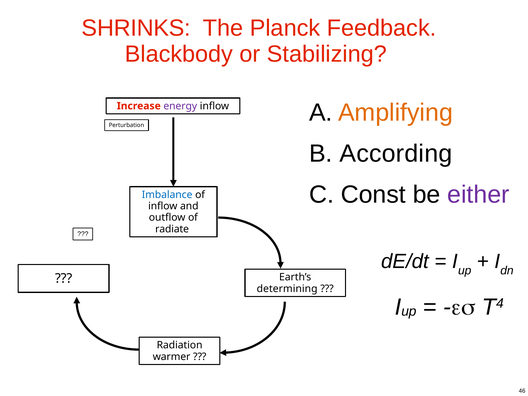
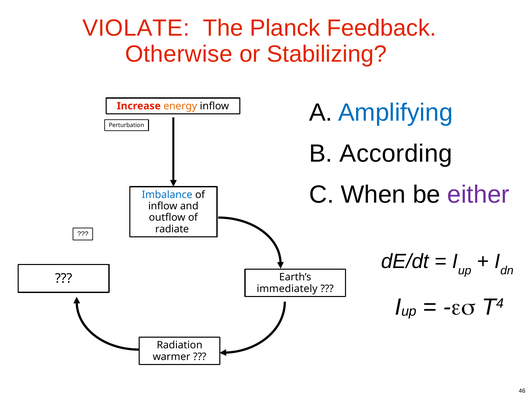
SHRINKS: SHRINKS -> VIOLATE (136, 28)
Blackbody: Blackbody -> Otherwise (179, 54)
Amplifying colour: orange -> blue (395, 113)
energy colour: purple -> orange (180, 106)
Const: Const -> When (373, 195)
determining: determining -> immediately (287, 289)
